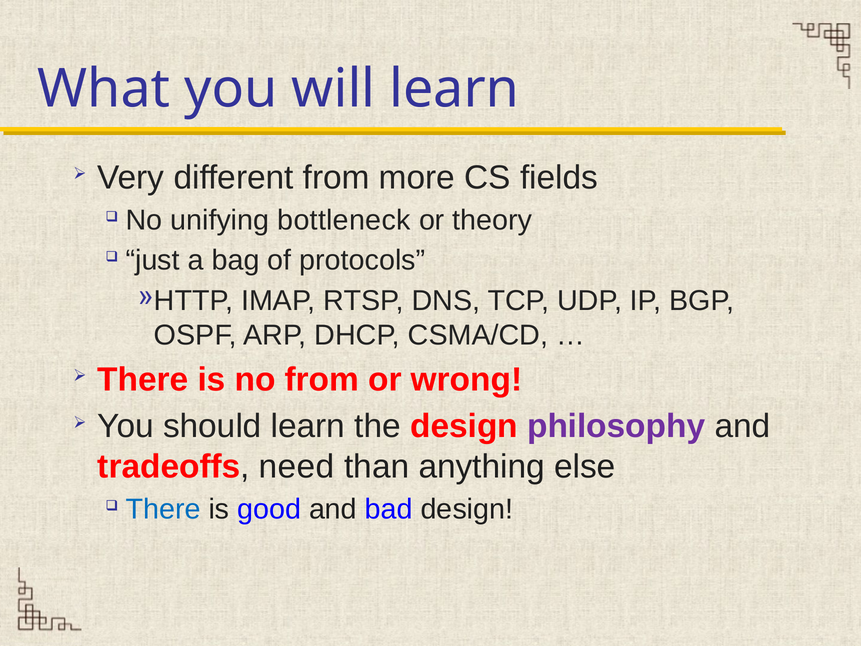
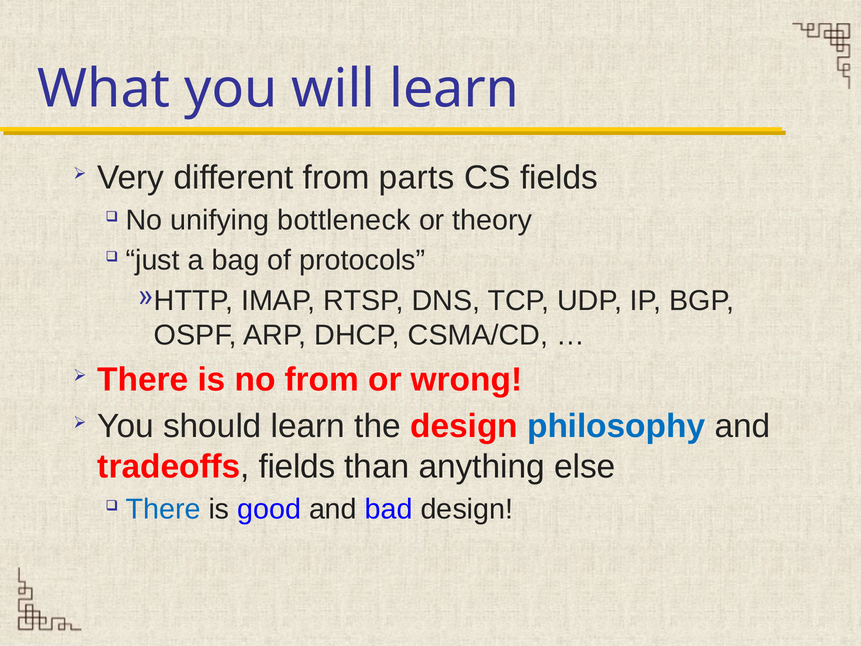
more: more -> parts (417, 177)
philosophy colour: purple -> blue (616, 426)
tradeoffs need: need -> fields (297, 466)
